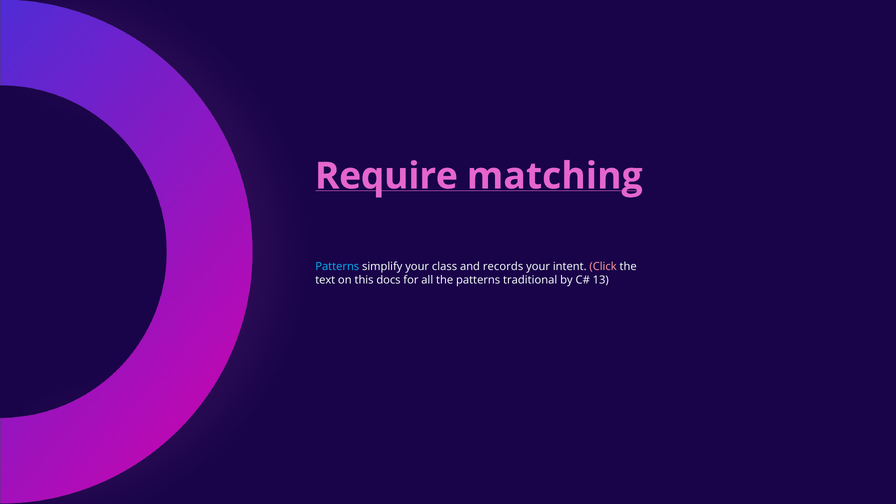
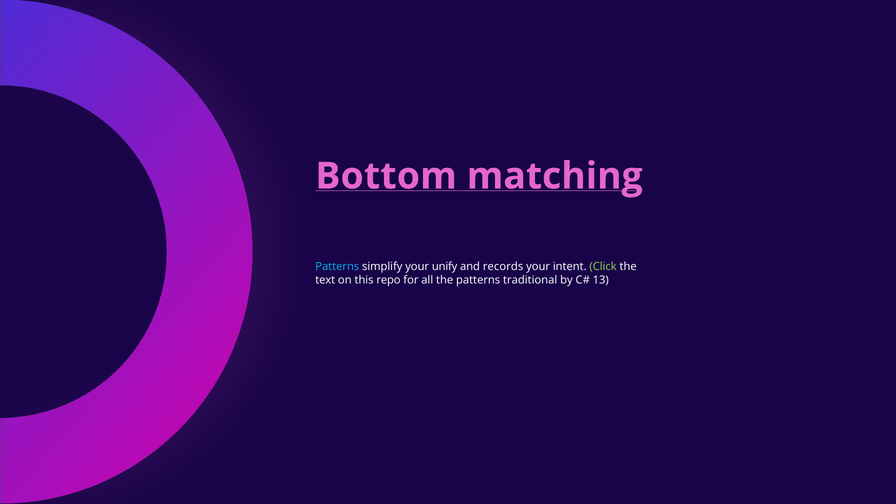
Require: Require -> Bottom (386, 176)
class: class -> unify (445, 266)
Click colour: pink -> light green (603, 266)
docs: docs -> repo (389, 280)
